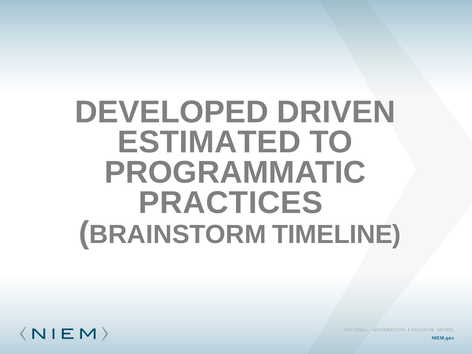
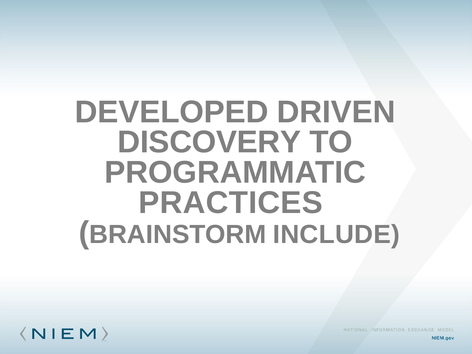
ESTIMATED: ESTIMATED -> DISCOVERY (209, 142)
TIMELINE: TIMELINE -> INCLUDE (336, 235)
